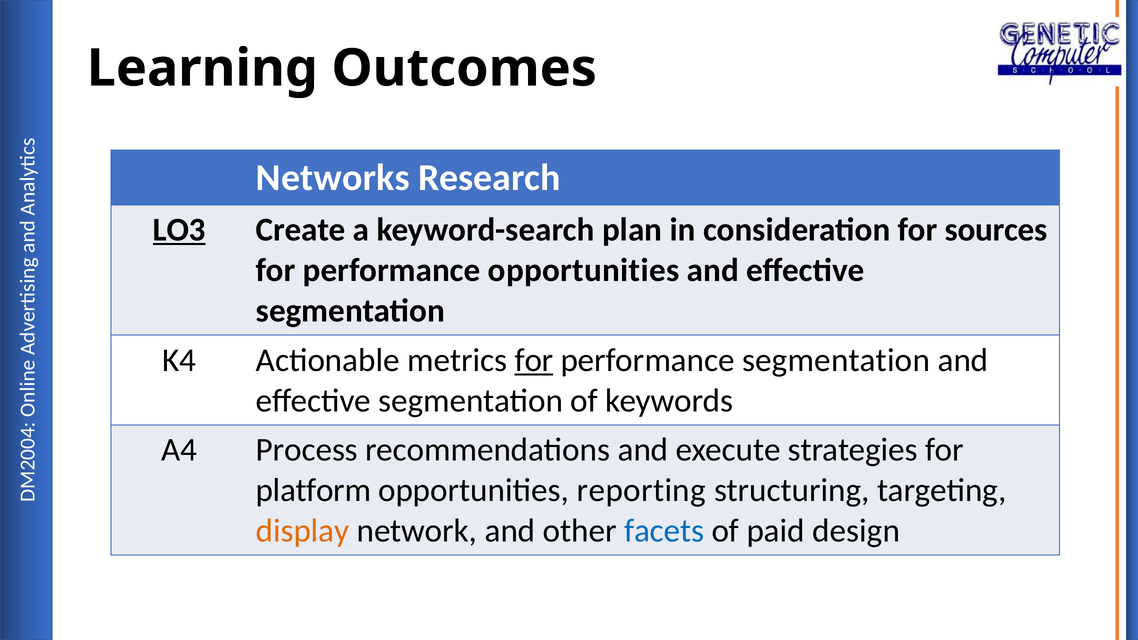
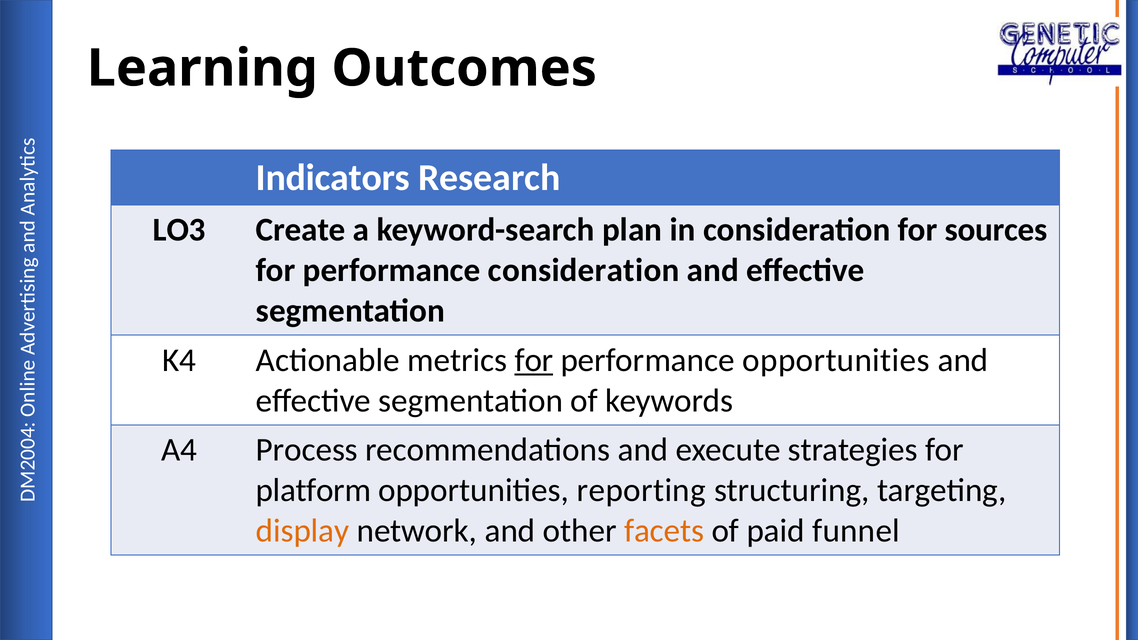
Networks: Networks -> Indicators (333, 178)
LO3 underline: present -> none (179, 230)
performance opportunities: opportunities -> consideration (584, 270)
performance segmentation: segmentation -> opportunities (836, 360)
facets colour: blue -> orange (664, 531)
design: design -> funnel (856, 531)
